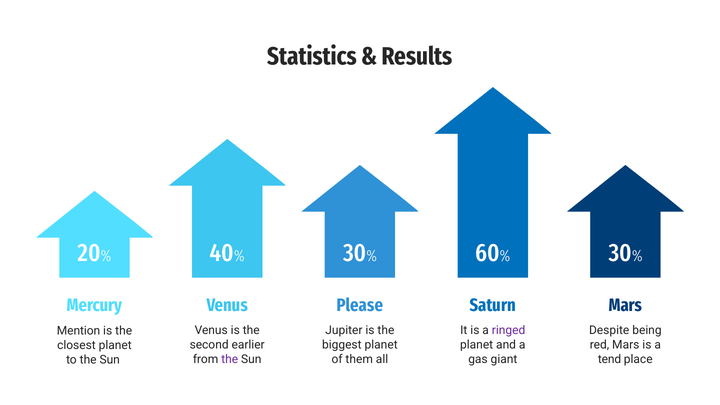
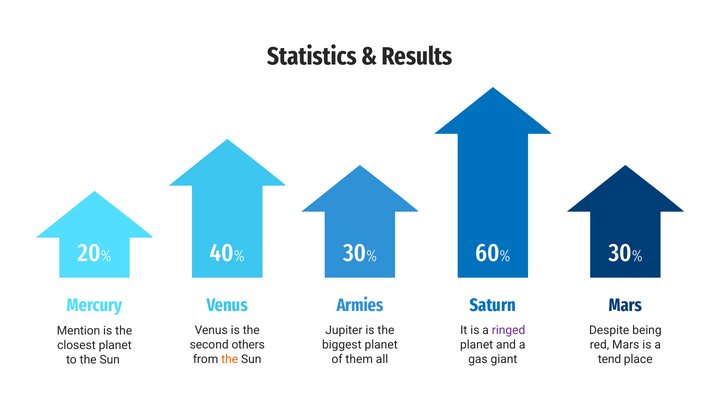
Please: Please -> Armies (360, 305)
earlier: earlier -> others (248, 345)
the colour: purple -> orange (230, 359)
